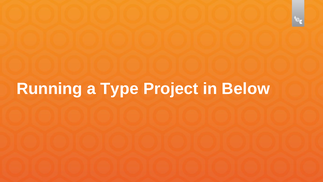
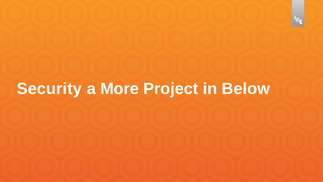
Running: Running -> Security (49, 88)
Type: Type -> More (120, 88)
